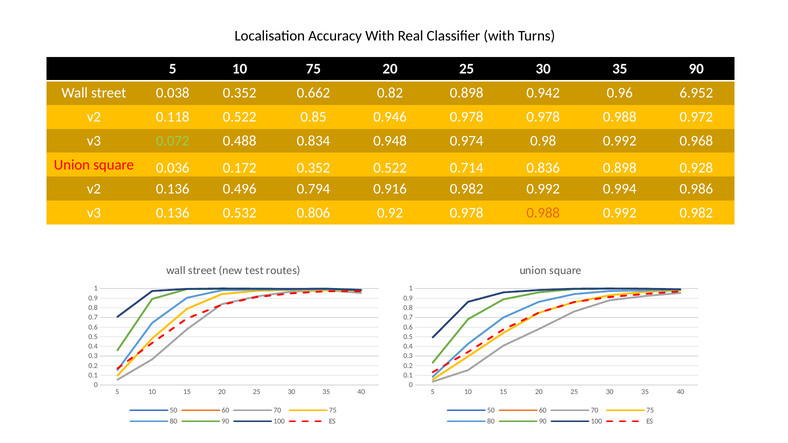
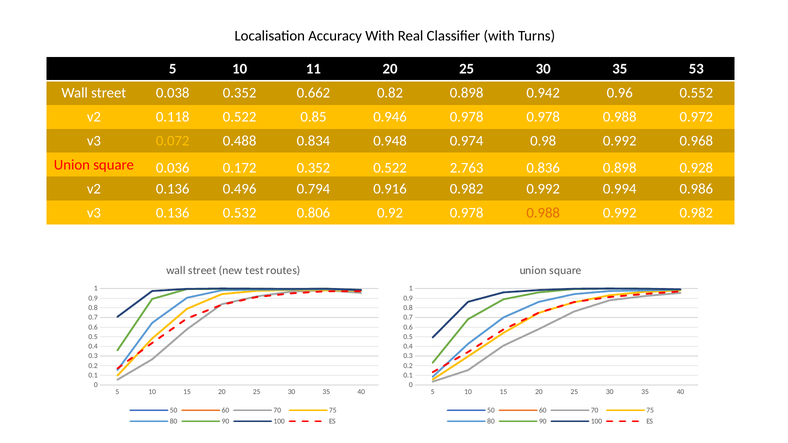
10 75: 75 -> 11 (313, 69)
35 90: 90 -> 53 (696, 69)
6.952: 6.952 -> 0.552 (696, 93)
0.072 colour: light green -> yellow (173, 141)
0.714: 0.714 -> 2.763 (467, 168)
